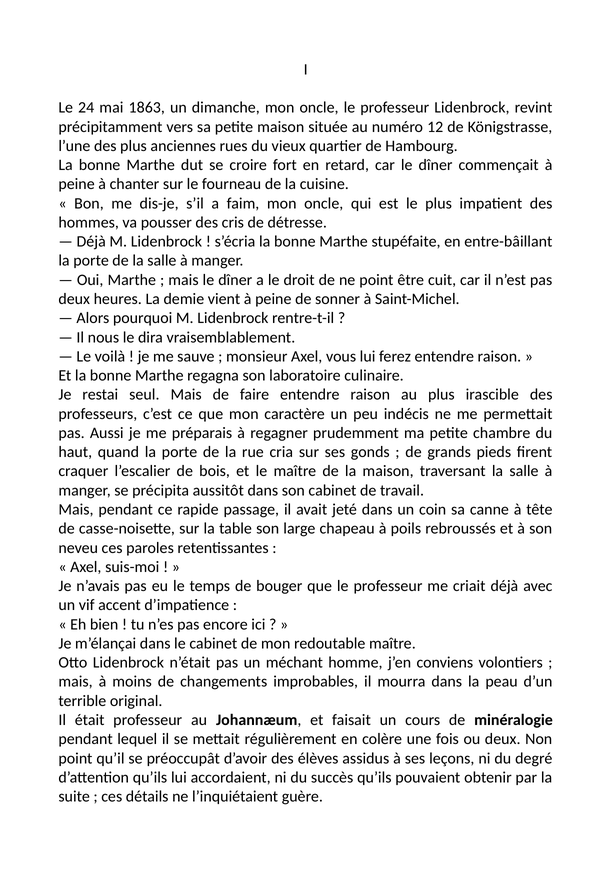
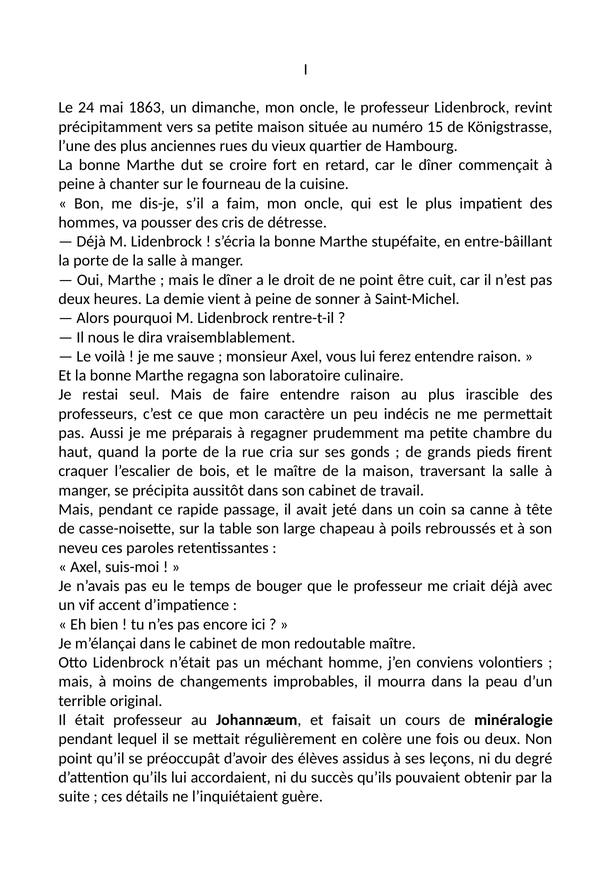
12: 12 -> 15 (435, 127)
